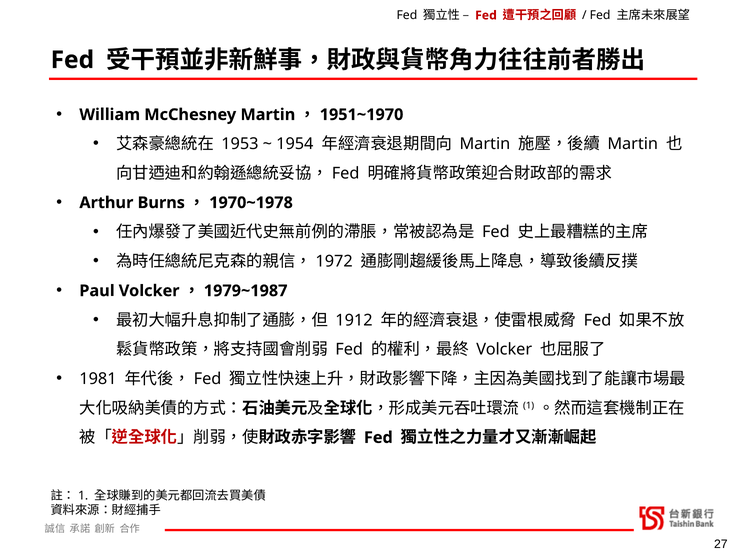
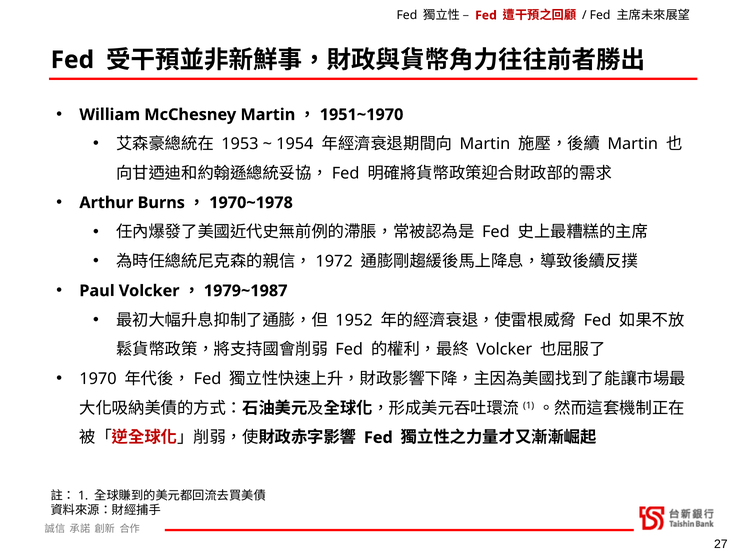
1912: 1912 -> 1952 (354, 320)
1981: 1981 -> 1970 (98, 379)
